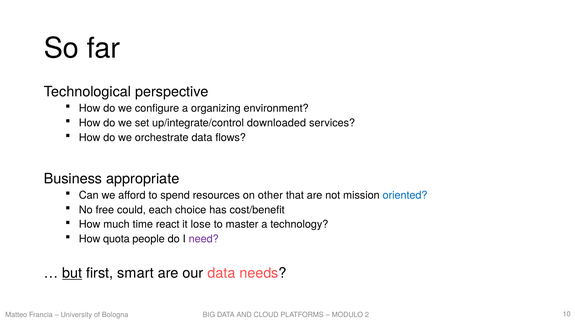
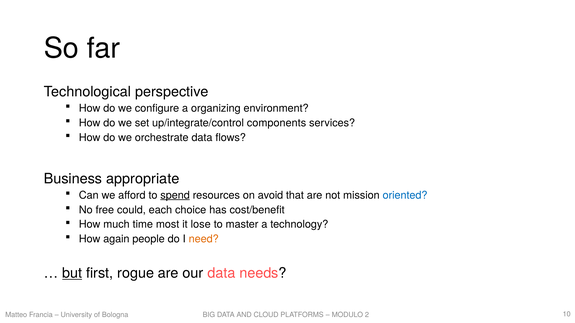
downloaded: downloaded -> components (277, 123)
spend underline: none -> present (175, 195)
other: other -> avoid (270, 195)
react: react -> most (168, 225)
quota: quota -> again (116, 239)
need colour: purple -> orange (204, 239)
smart: smart -> rogue (136, 274)
